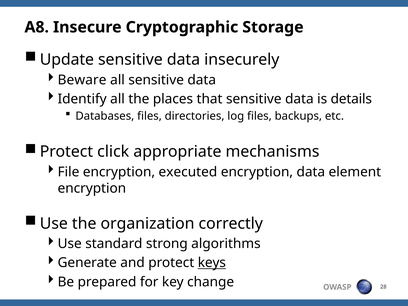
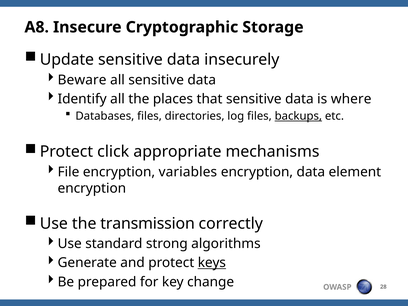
details: details -> where (351, 99)
backups underline: none -> present (298, 116)
executed: executed -> variables (188, 172)
organization: organization -> transmission (148, 224)
